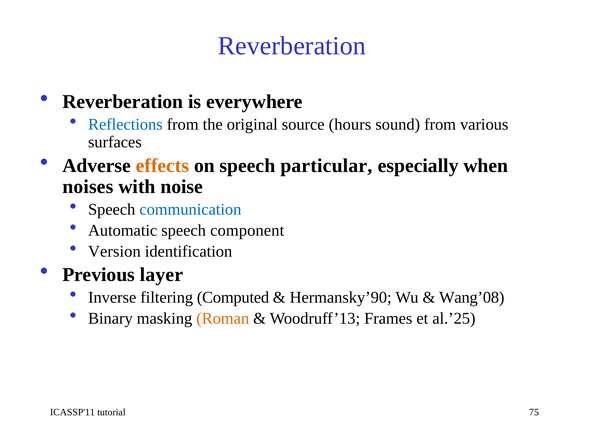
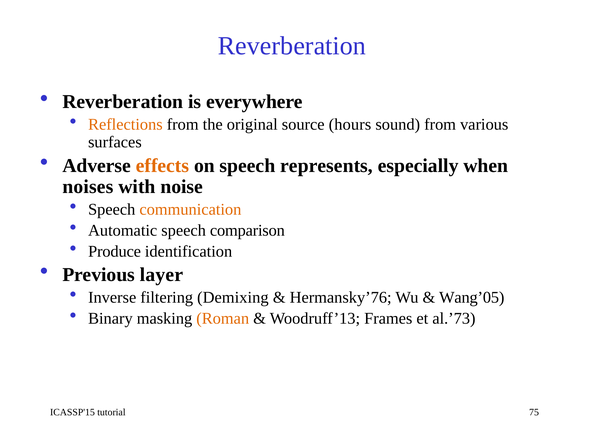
Reflections colour: blue -> orange (125, 125)
particular: particular -> represents (327, 166)
communication colour: blue -> orange (190, 209)
component: component -> comparison (247, 230)
Version: Version -> Produce (115, 251)
Computed: Computed -> Demixing (233, 297)
Hermansky’90: Hermansky’90 -> Hermansky’76 (341, 297)
Wang’08: Wang’08 -> Wang’05 (472, 297)
al.’25: al.’25 -> al.’73 (454, 318)
ICASSP'11: ICASSP'11 -> ICASSP'15 (72, 412)
